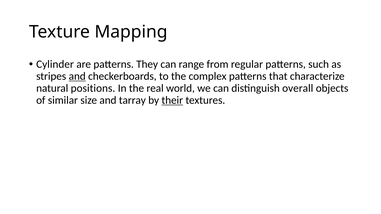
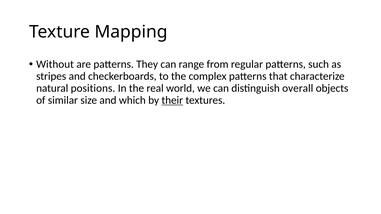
Cylinder: Cylinder -> Without (55, 64)
and underline: present -> none (77, 76)
tarray: tarray -> which (132, 100)
